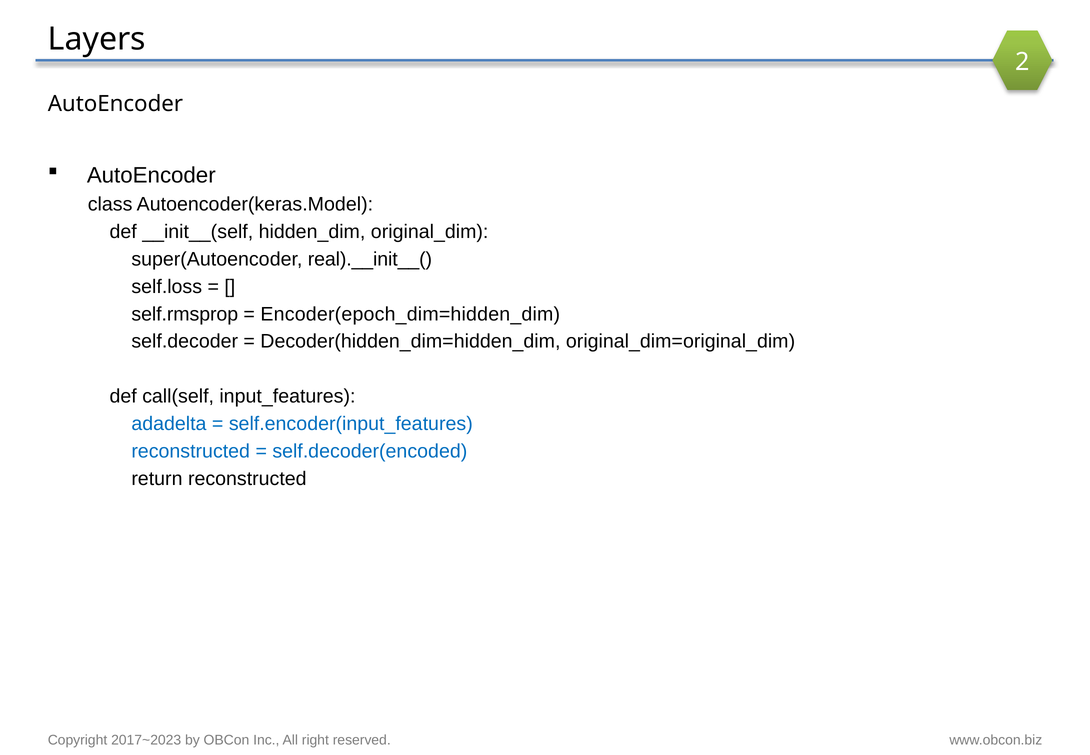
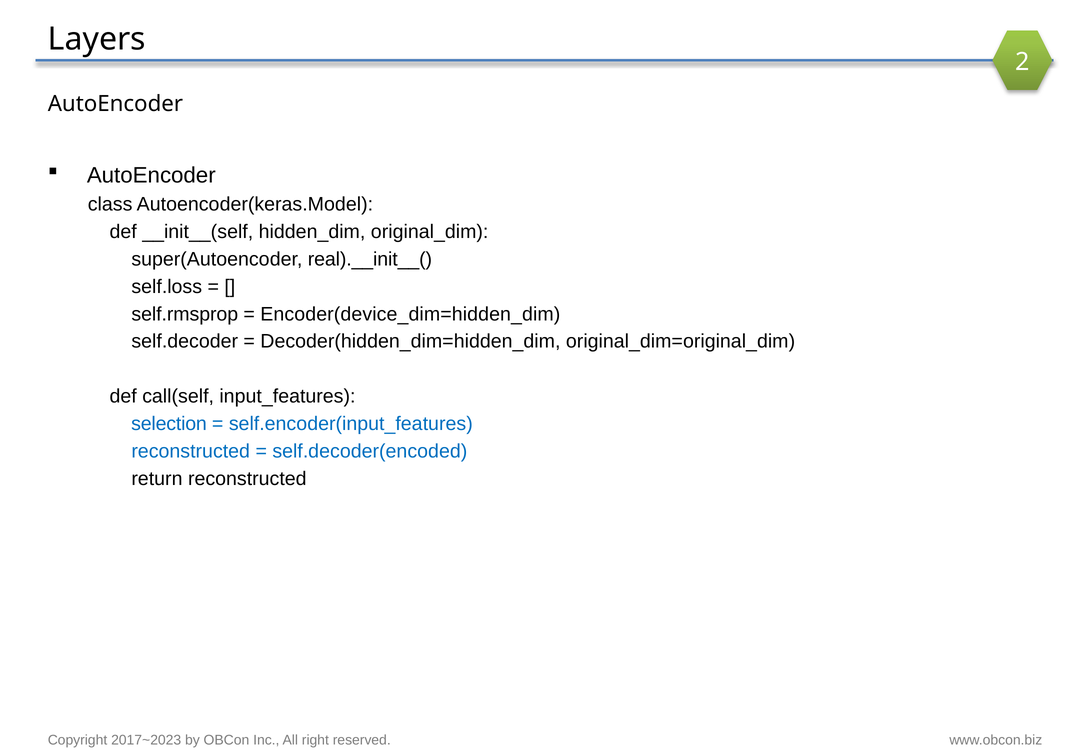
Encoder(epoch_dim=hidden_dim: Encoder(epoch_dim=hidden_dim -> Encoder(device_dim=hidden_dim (410, 314)
adadelta: adadelta -> selection (169, 424)
